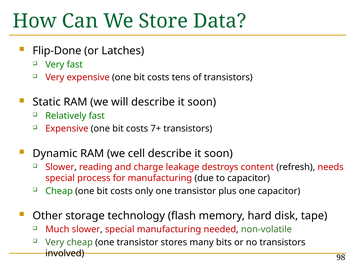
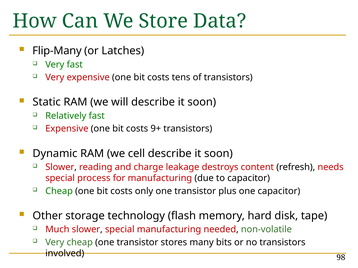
Flip-Done: Flip-Done -> Flip-Many (57, 51)
7+: 7+ -> 9+ (156, 129)
